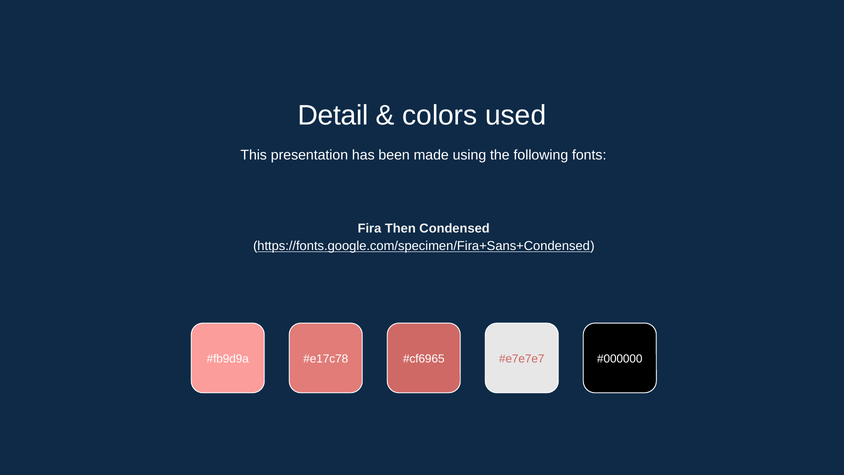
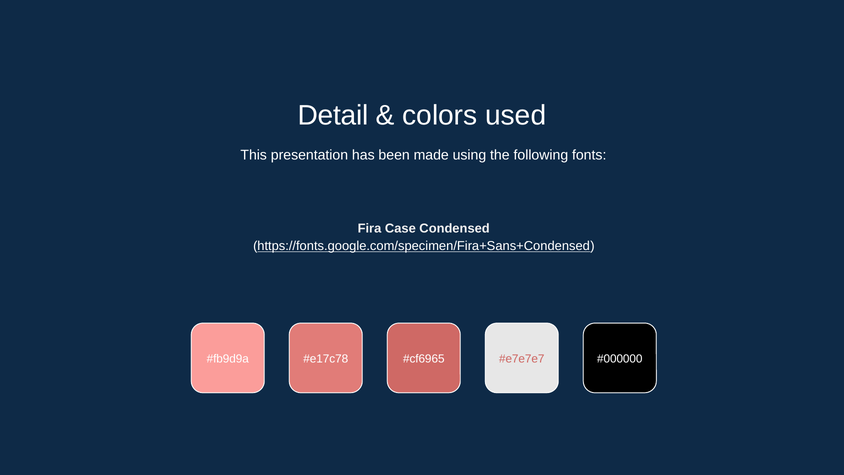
Then: Then -> Case (400, 228)
